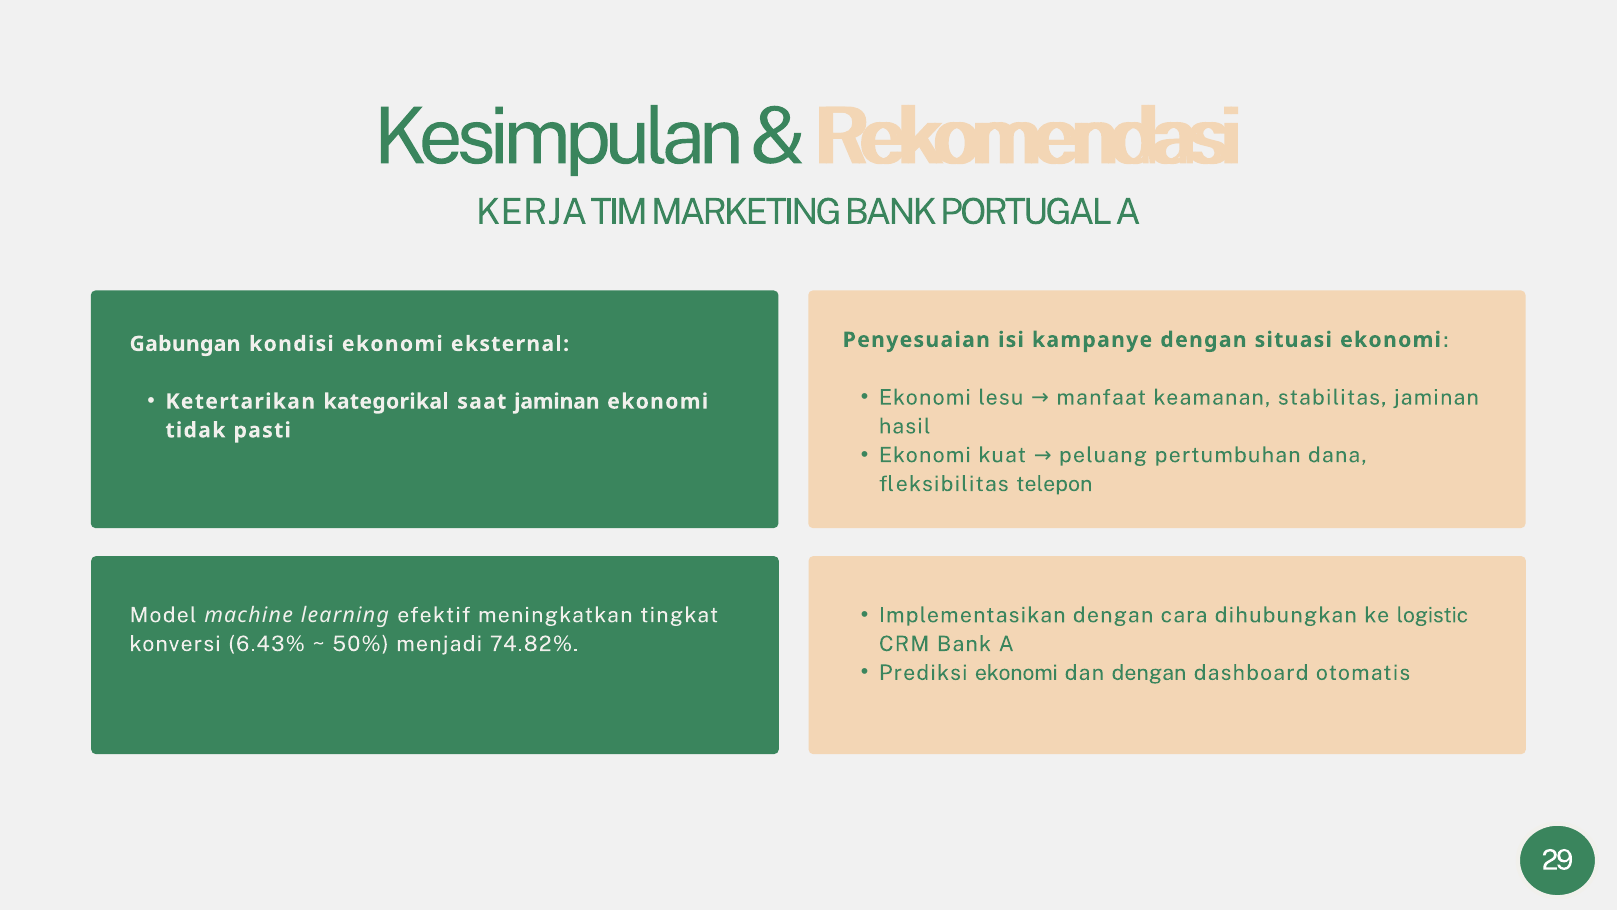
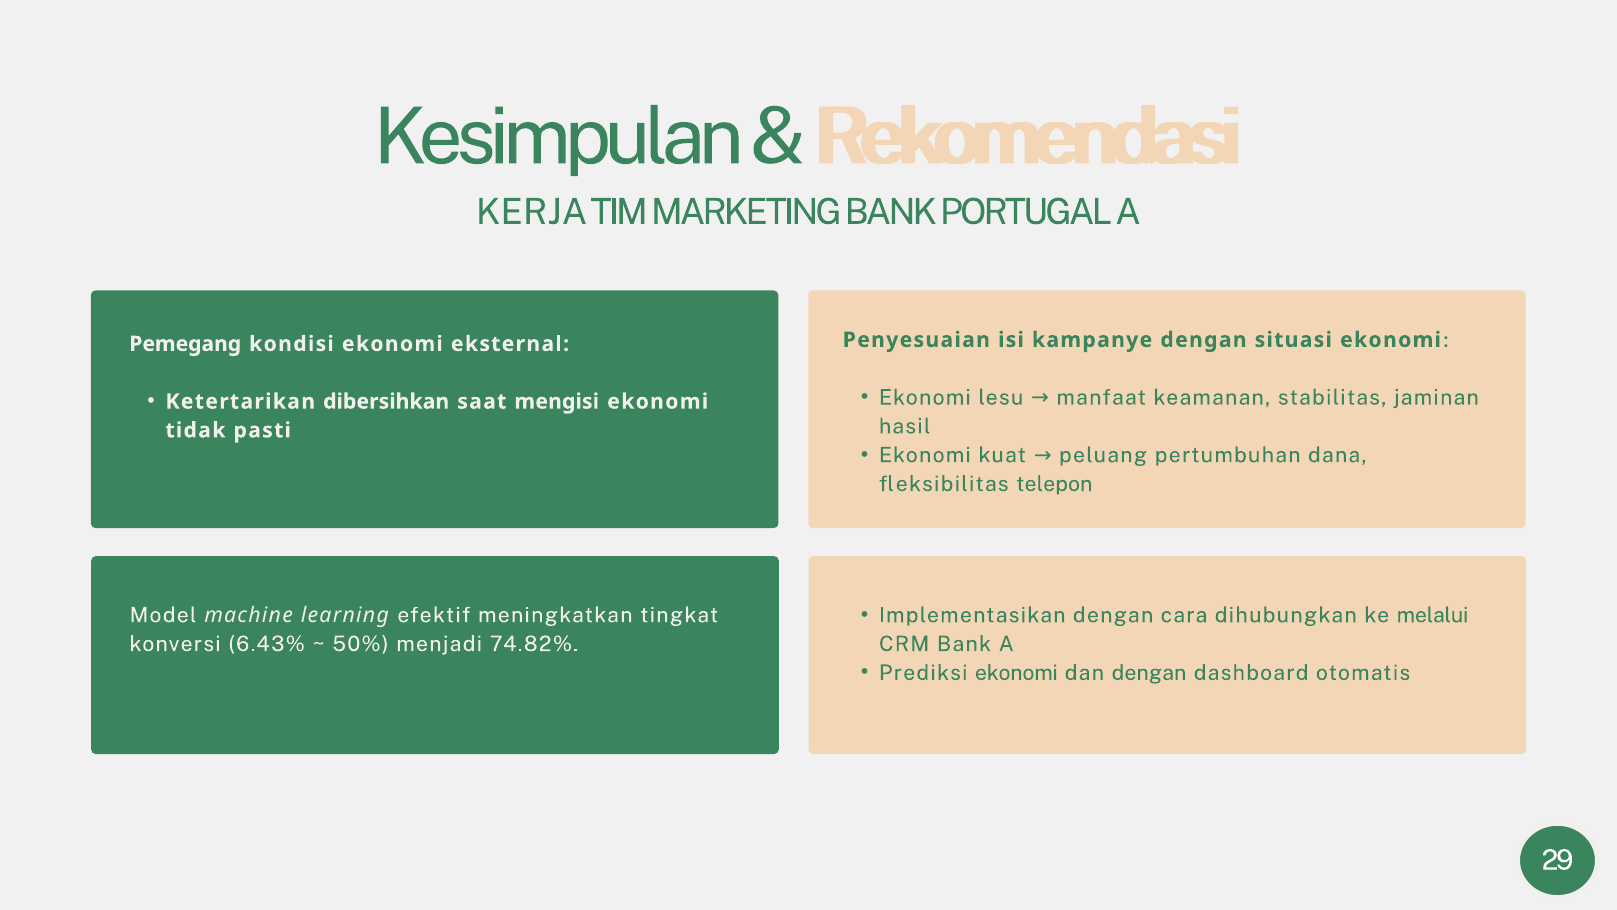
Gabungan: Gabungan -> Pemegang (185, 344)
kategorikal: kategorikal -> dibersihkan (386, 401)
saat jaminan: jaminan -> mengisi (557, 401)
logistic: logistic -> melalui (1432, 615)
